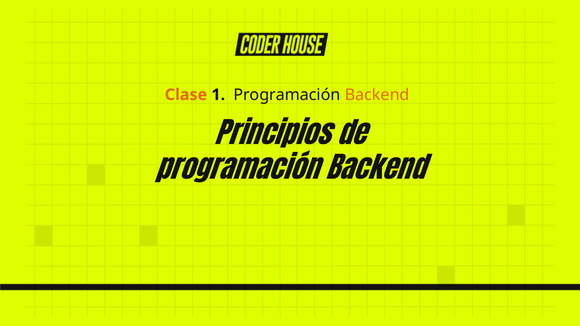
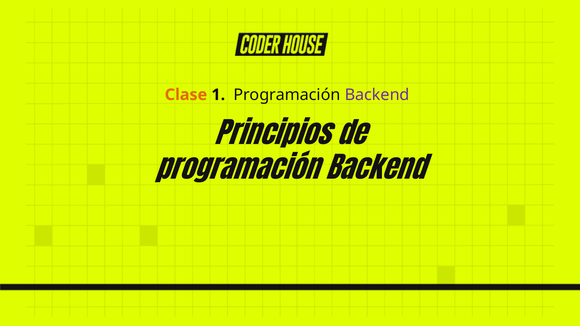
Backend colour: orange -> purple (377, 95)
